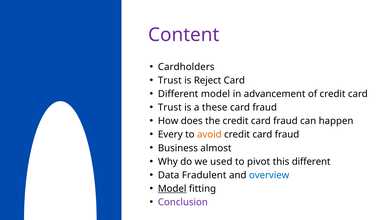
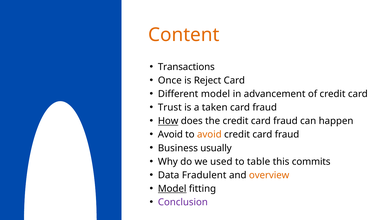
Content colour: purple -> orange (184, 35)
Cardholders: Cardholders -> Transactions (186, 67)
Trust: Trust -> Once (170, 81)
these: these -> taken (215, 108)
How underline: none -> present (168, 121)
Every: Every -> Avoid (170, 135)
almost: almost -> usually (216, 148)
pivot: pivot -> table (259, 162)
this different: different -> commits (311, 162)
overview colour: blue -> orange (269, 176)
